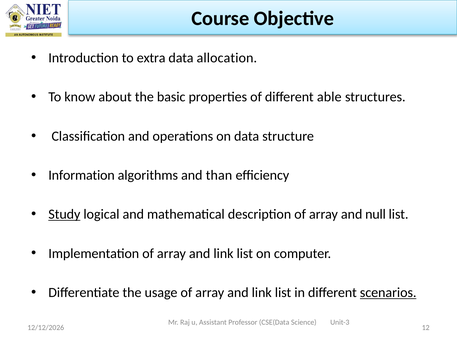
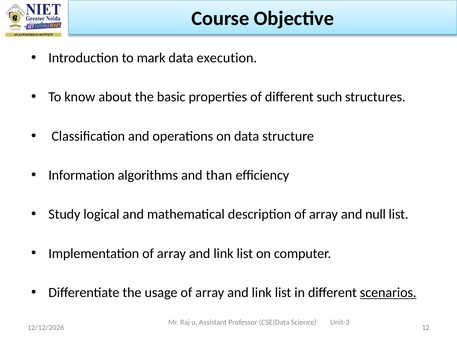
extra: extra -> mark (151, 58)
allocation: allocation -> execution (227, 58)
able: able -> such (329, 97)
Study underline: present -> none (64, 214)
